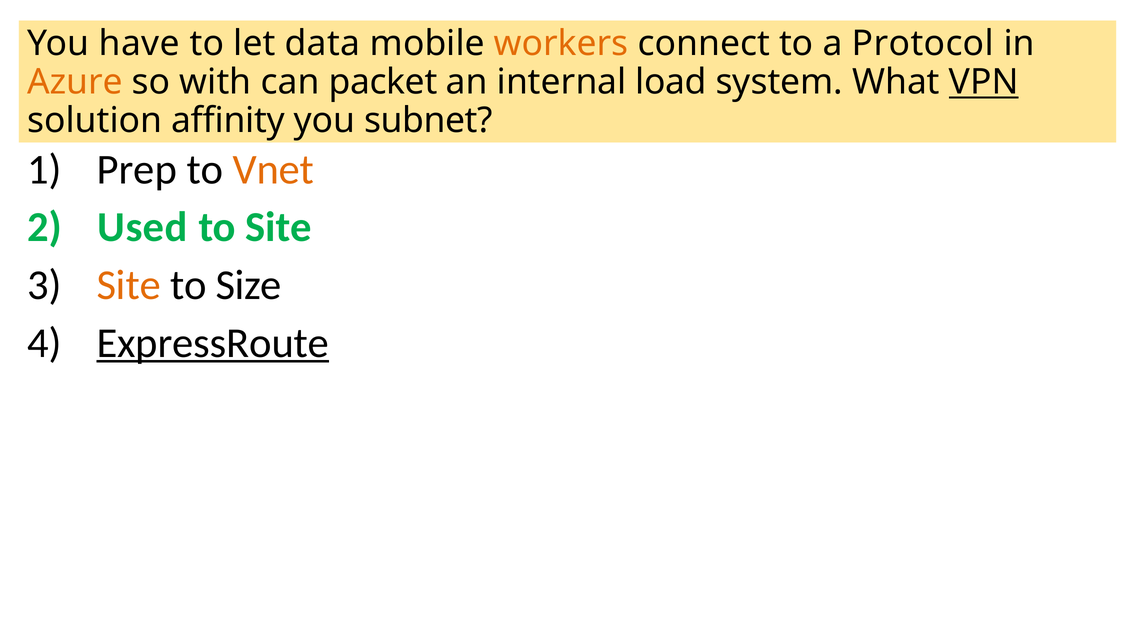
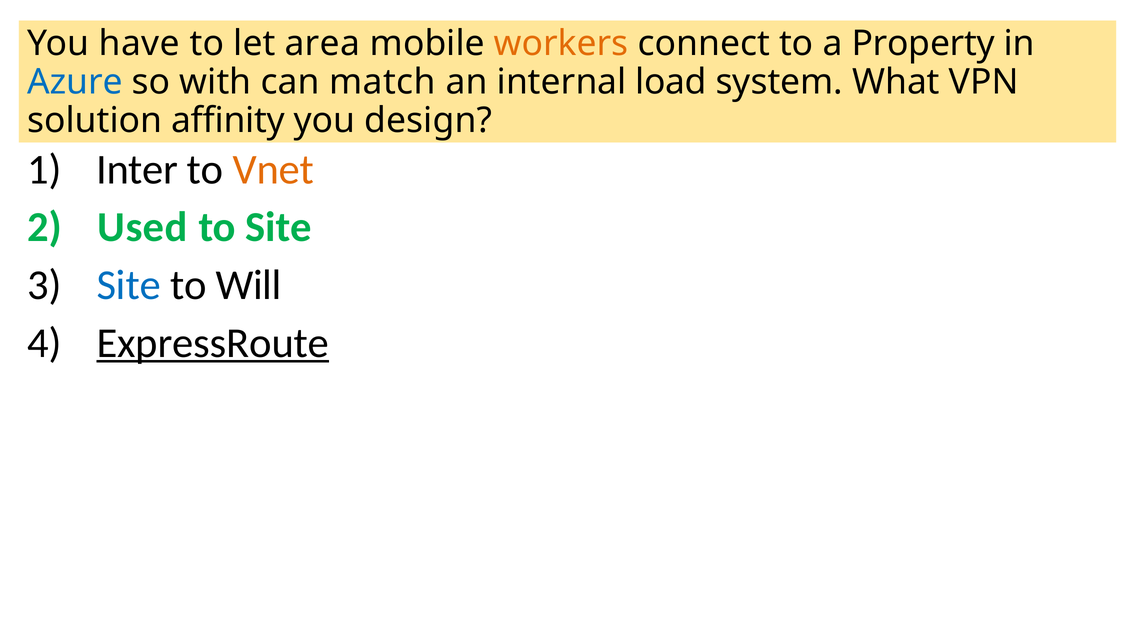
data: data -> area (322, 44)
Protocol: Protocol -> Property (923, 44)
Azure colour: orange -> blue (75, 82)
packet: packet -> match (383, 82)
VPN underline: present -> none (984, 82)
subnet: subnet -> design (428, 120)
Prep: Prep -> Inter (137, 169)
Site colour: orange -> blue (129, 285)
Size: Size -> Will (249, 285)
